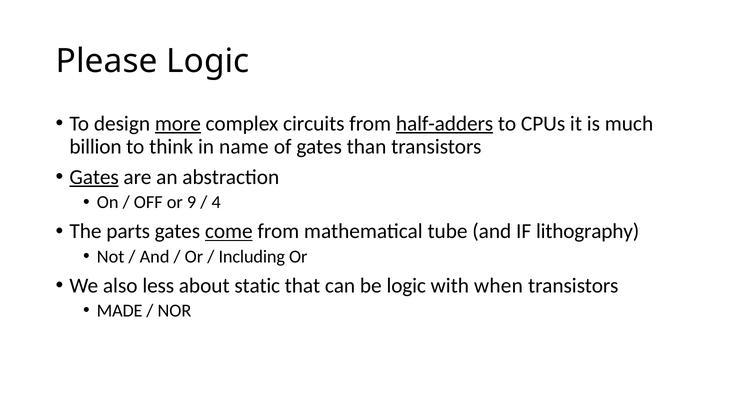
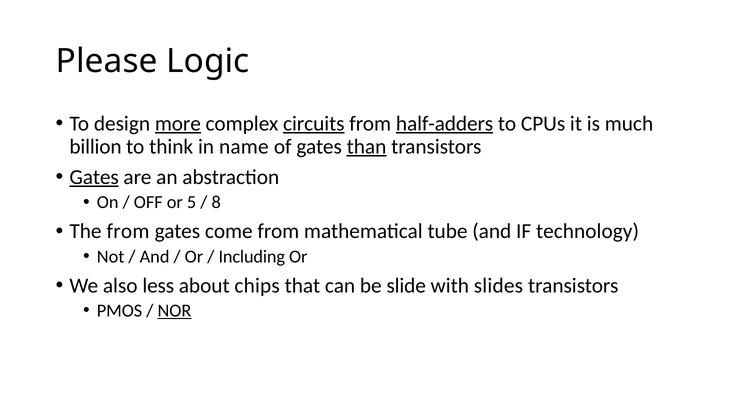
circuits underline: none -> present (314, 124)
than underline: none -> present (367, 147)
9: 9 -> 5 (192, 202)
4: 4 -> 8 (216, 202)
The parts: parts -> from (128, 231)
come underline: present -> none (229, 231)
lithography: lithography -> technology (587, 231)
static: static -> chips (257, 286)
be logic: logic -> slide (406, 286)
when: when -> slides (498, 286)
MADE: MADE -> PMOS (120, 311)
NOR underline: none -> present (174, 311)
